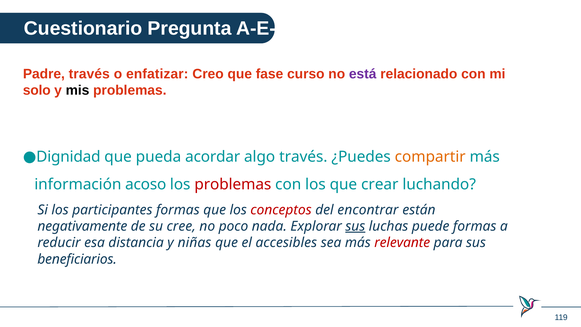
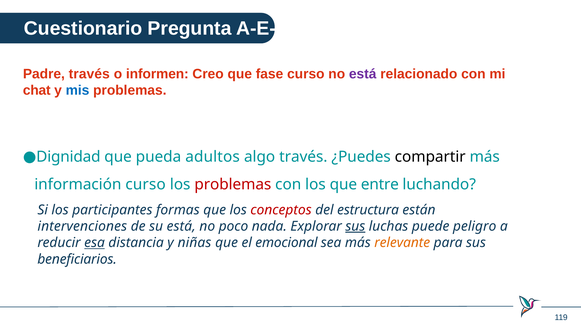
enfatizar: enfatizar -> informen (157, 74)
solo: solo -> chat (37, 90)
mis colour: black -> blue (78, 90)
acordar: acordar -> adultos (213, 157)
compartir colour: orange -> black (430, 157)
información acoso: acoso -> curso (146, 184)
crear: crear -> entre (380, 184)
encontrar: encontrar -> estructura (368, 210)
negativamente: negativamente -> intervenciones (82, 226)
su cree: cree -> está (181, 226)
puede formas: formas -> peligro (475, 226)
esa underline: none -> present (95, 243)
accesibles: accesibles -> emocional (286, 243)
relevante colour: red -> orange (402, 243)
